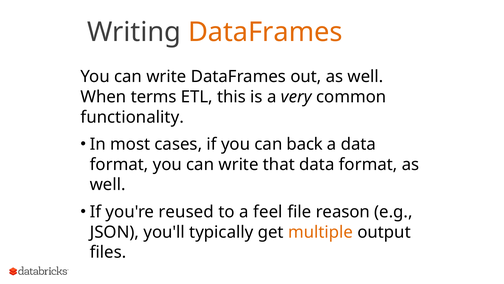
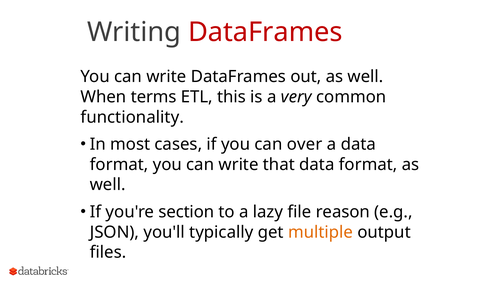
DataFrames colour: orange -> red (265, 32)
back: back -> over (305, 144)
reused: reused -> section (186, 212)
feel: feel -> lazy (268, 212)
